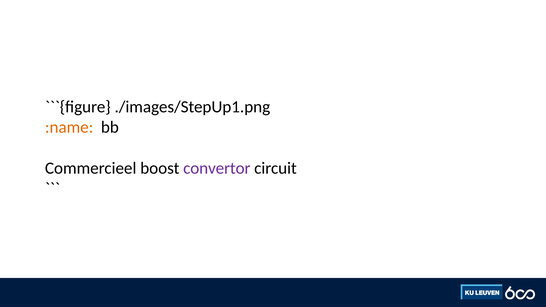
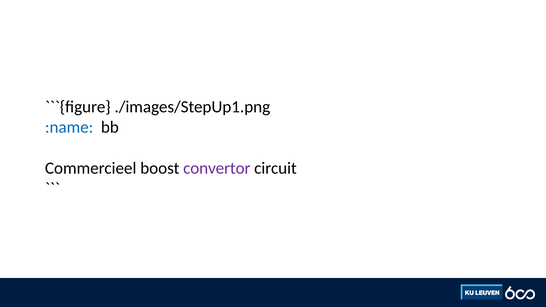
:name colour: orange -> blue (69, 127)
